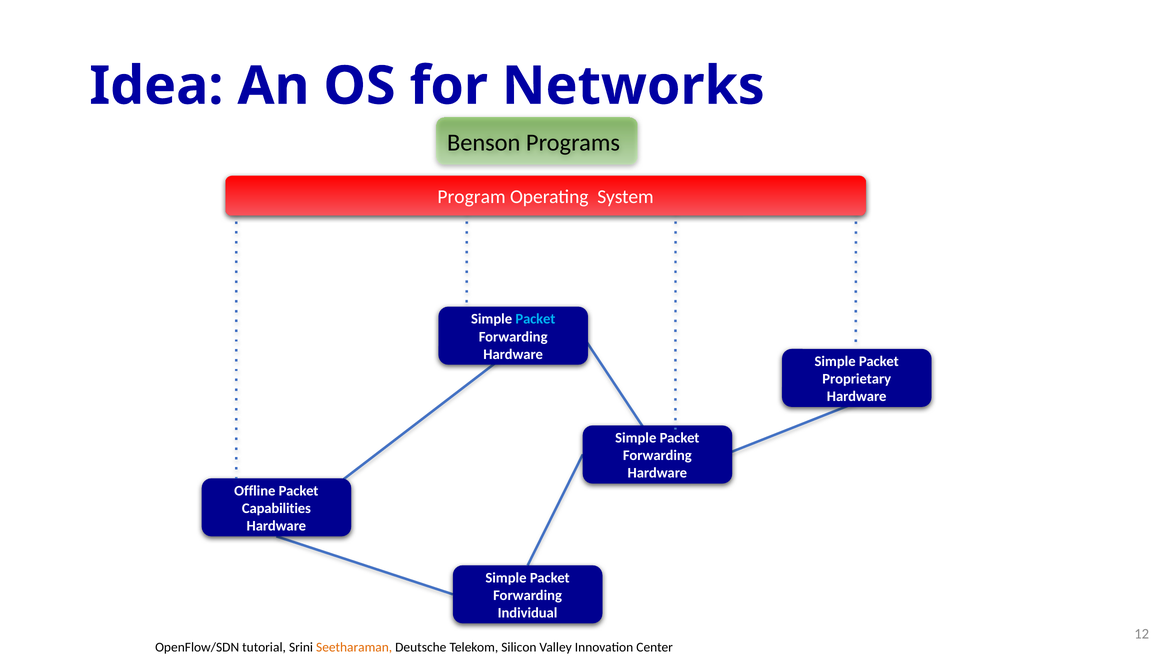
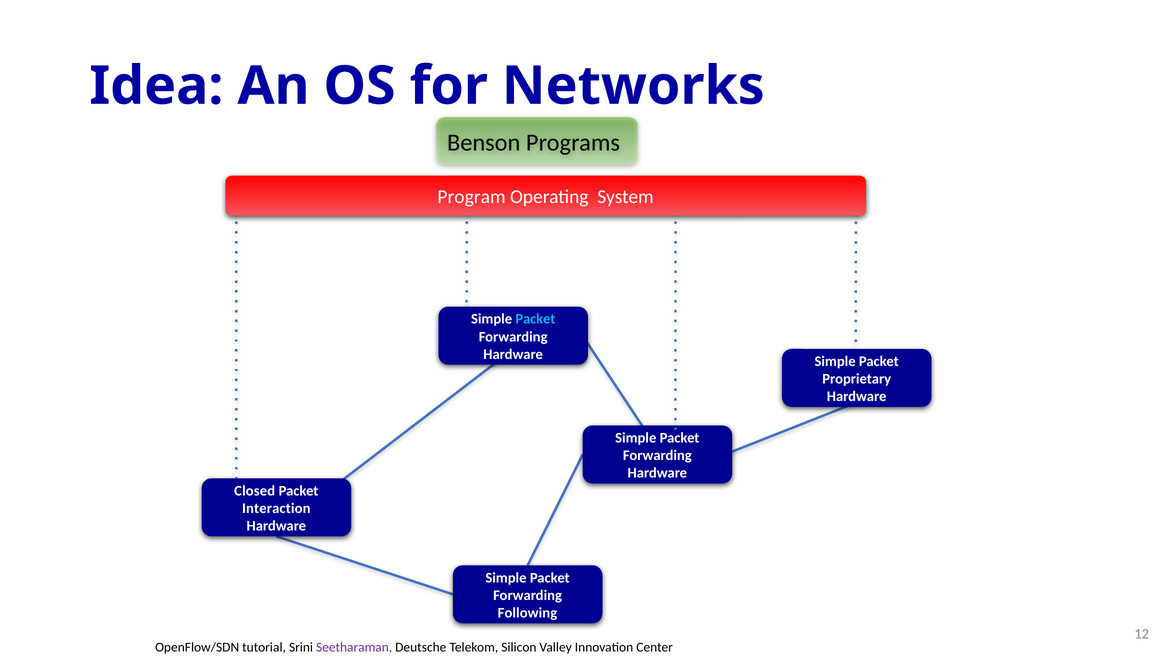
Offline: Offline -> Closed (255, 491)
Capabilities: Capabilities -> Interaction (276, 509)
Individual: Individual -> Following (527, 613)
Seetharaman colour: orange -> purple (354, 647)
